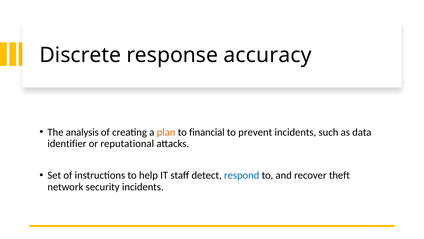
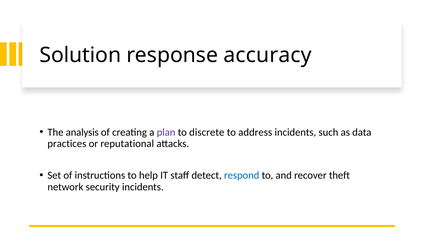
Discrete: Discrete -> Solution (80, 55)
plan colour: orange -> purple (166, 132)
financial: financial -> discrete (207, 132)
prevent: prevent -> address (255, 132)
identifier: identifier -> practices (67, 143)
